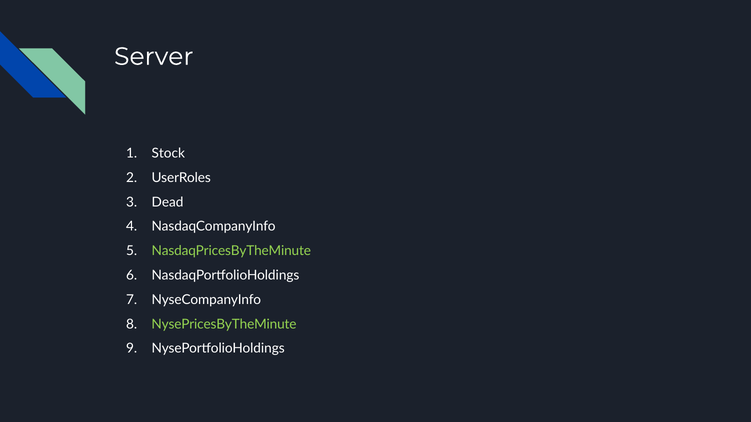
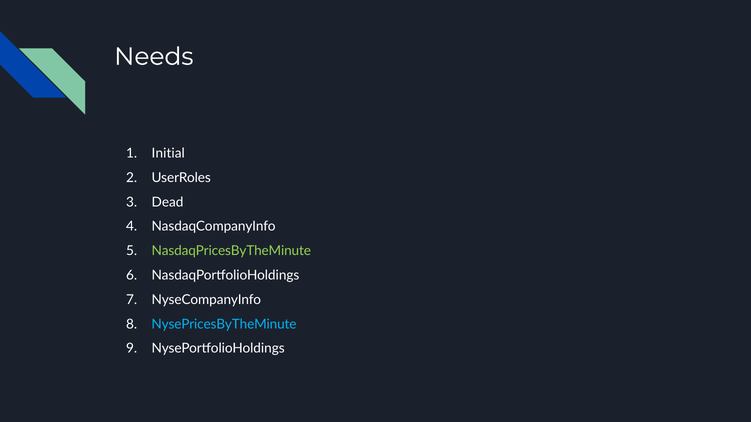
Server: Server -> Needs (154, 57)
Stock: Stock -> Initial (168, 153)
NysePricesByTheMinute colour: light green -> light blue (224, 324)
